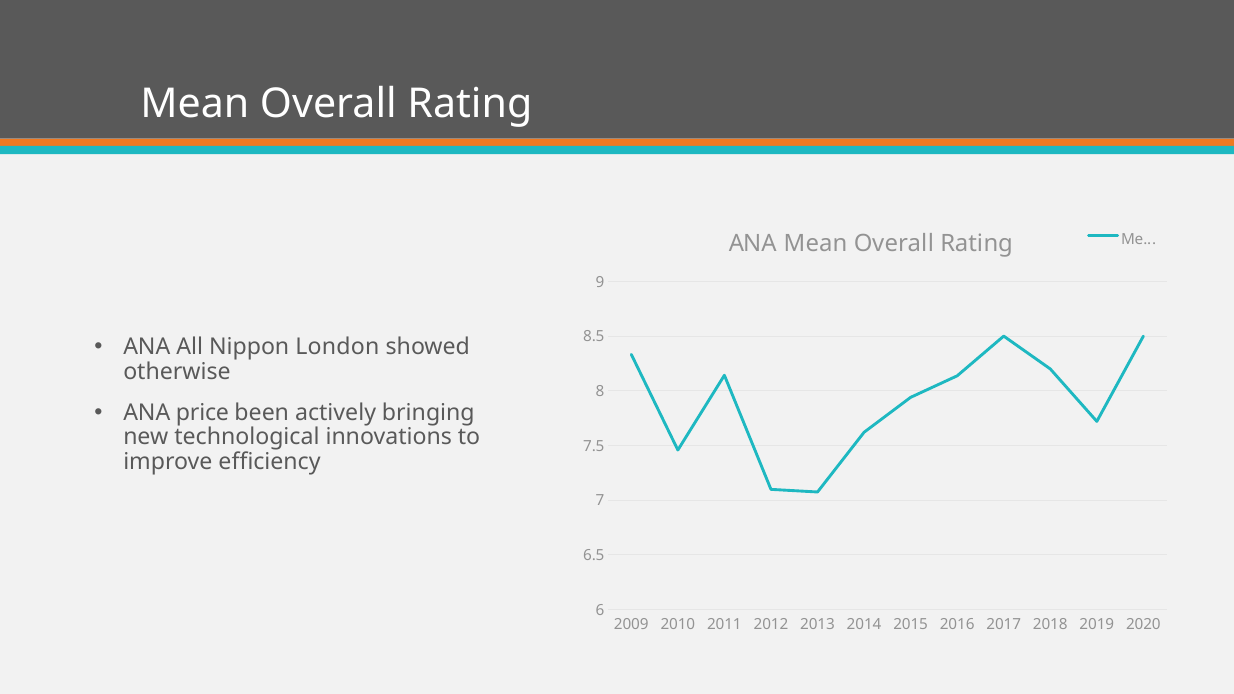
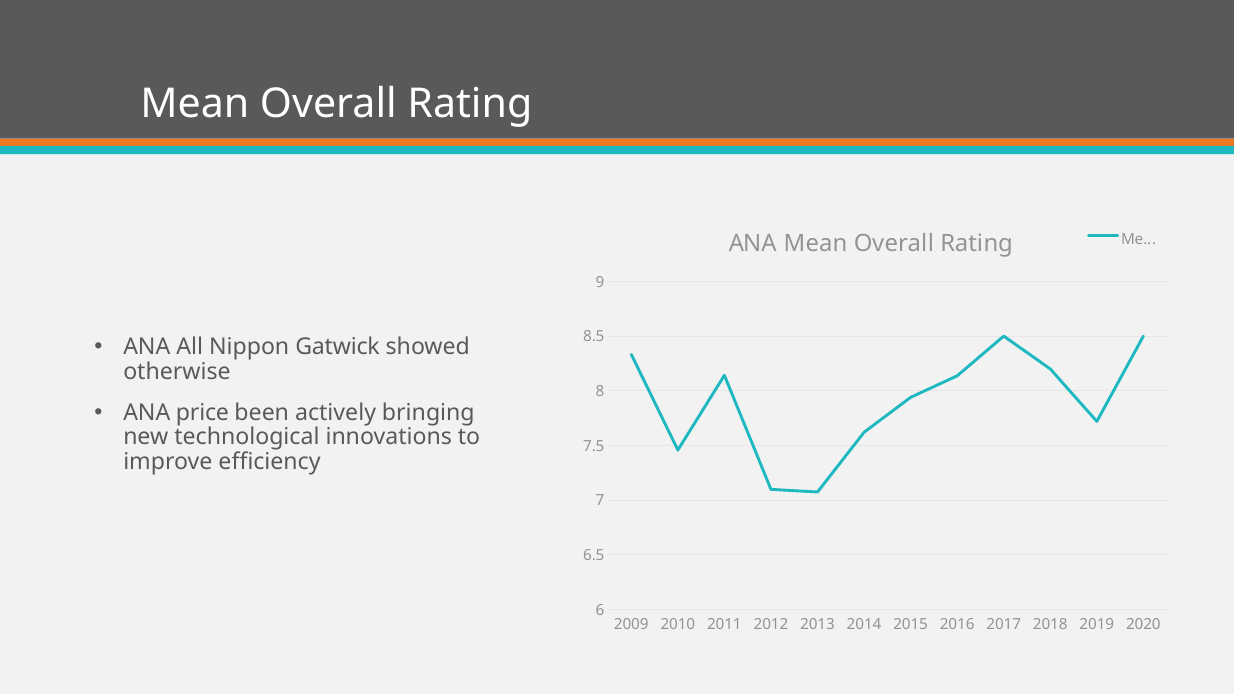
London: London -> Gatwick (338, 347)
